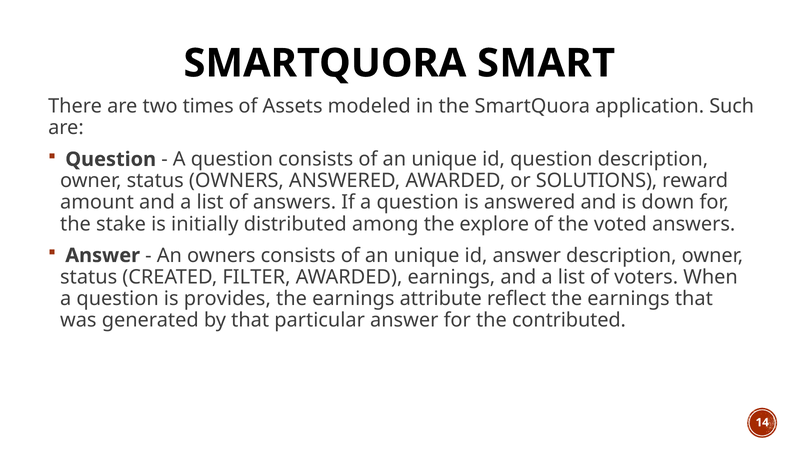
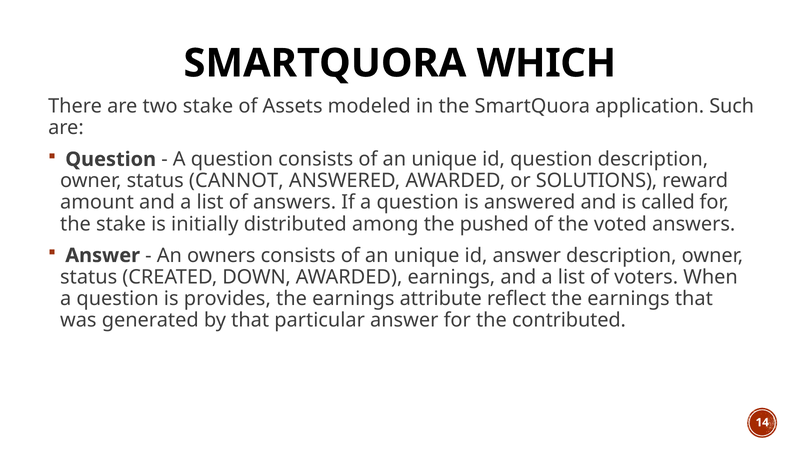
SMART: SMART -> WHICH (546, 63)
two times: times -> stake (208, 106)
status OWNERS: OWNERS -> CANNOT (236, 181)
down: down -> called (668, 203)
explore: explore -> pushed (494, 224)
FILTER: FILTER -> DOWN (257, 277)
